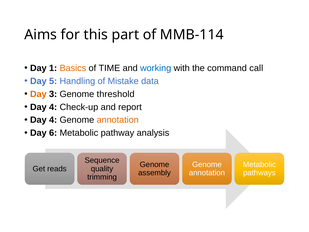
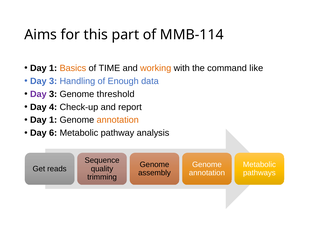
working colour: blue -> orange (156, 68)
call: call -> like (256, 68)
5: 5 -> 3 (53, 81)
Mistake: Mistake -> Enough (123, 81)
Day colour: orange -> purple (38, 94)
4: 4 -> 1 (53, 120)
